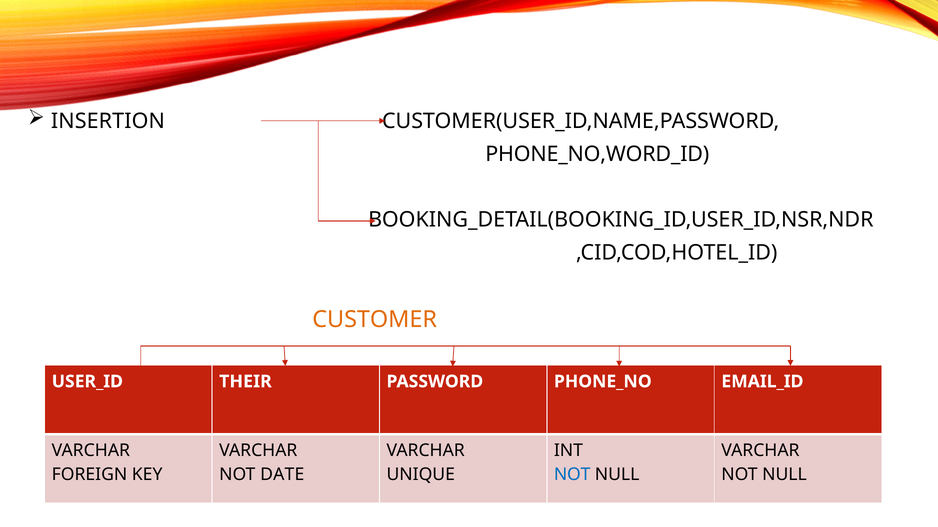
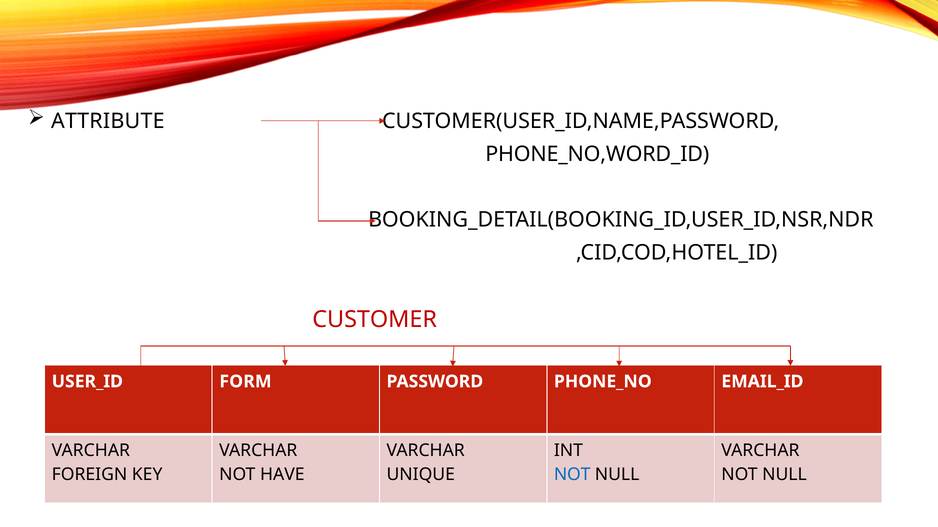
INSERTION: INSERTION -> ATTRIBUTE (108, 121)
CUSTOMER colour: orange -> red (375, 320)
THEIR: THEIR -> FORM (245, 382)
DATE: DATE -> HAVE (282, 475)
